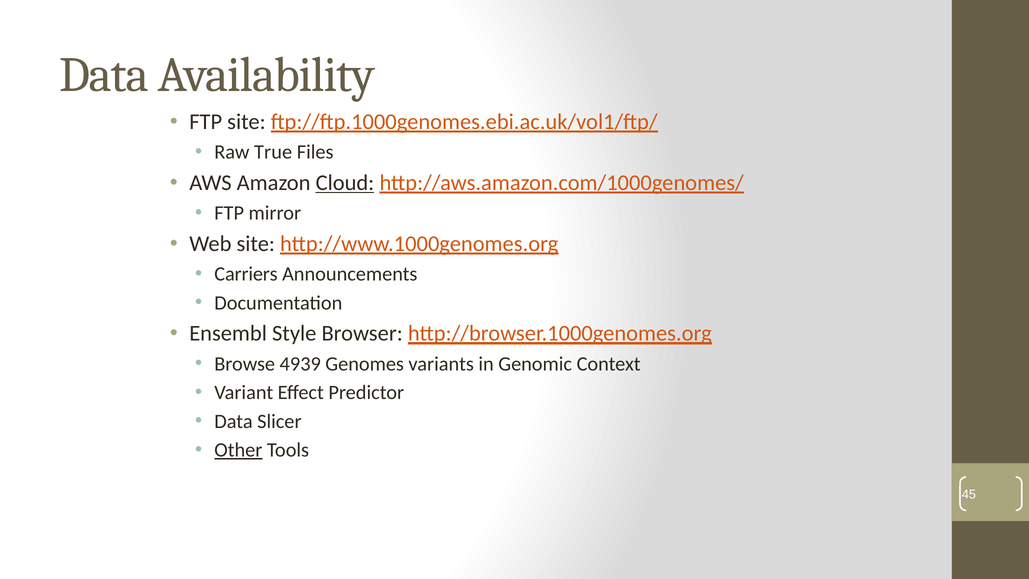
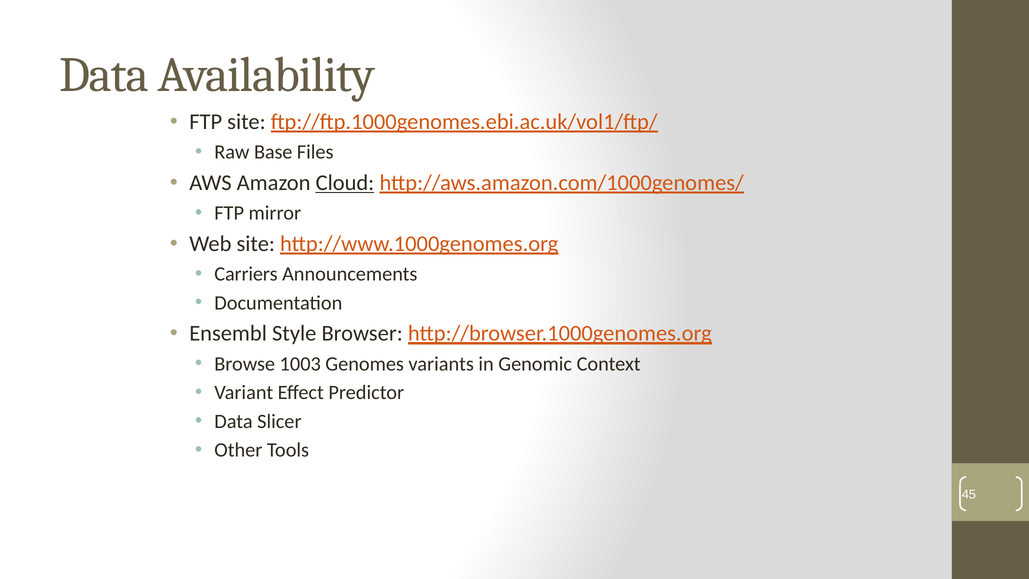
True: True -> Base (273, 152)
4939: 4939 -> 1003 (300, 364)
Other underline: present -> none (238, 450)
